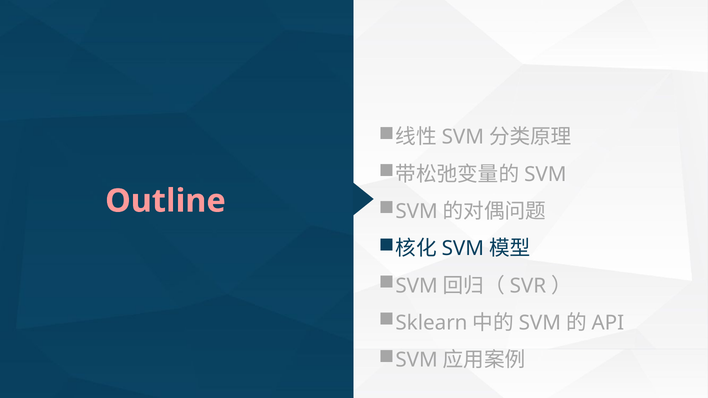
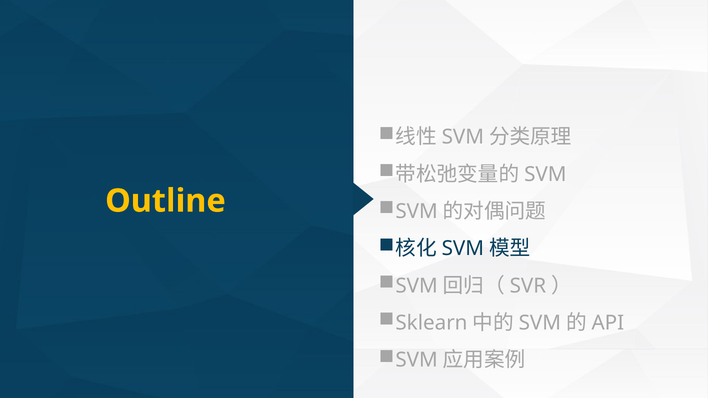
Outline colour: pink -> yellow (165, 201)
